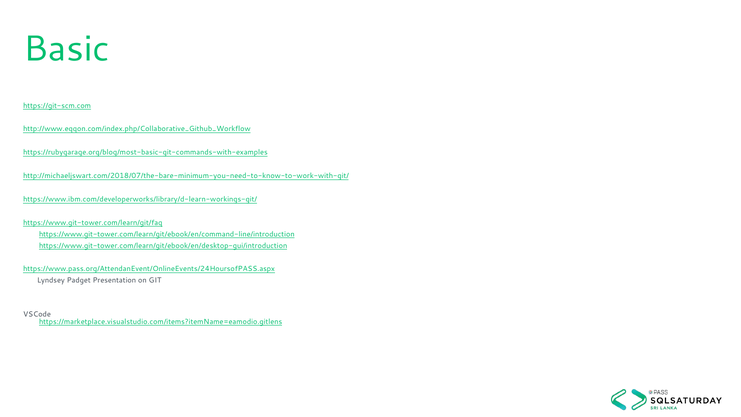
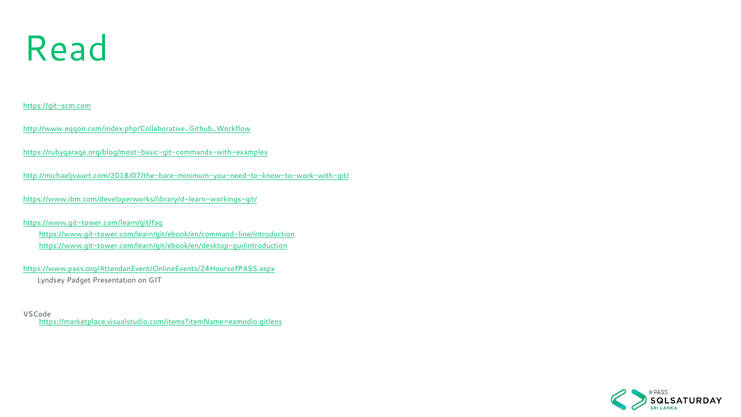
Basic: Basic -> Read (66, 49)
